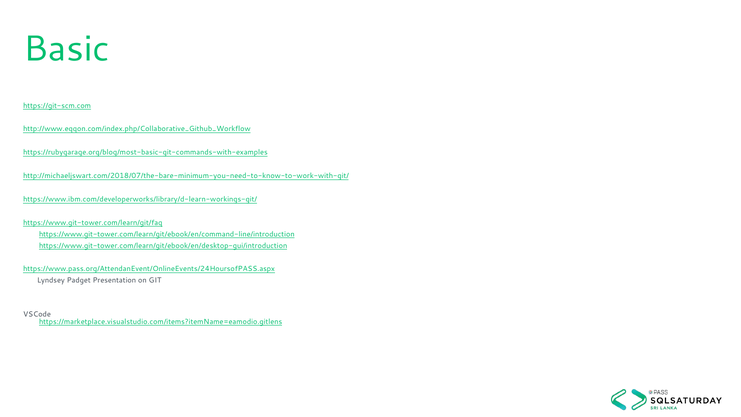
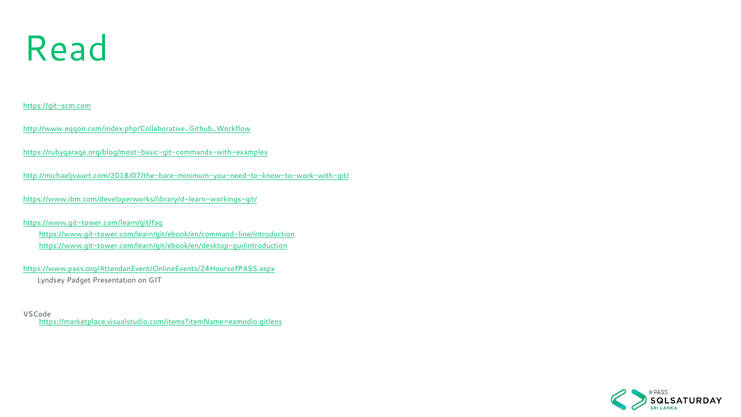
Basic: Basic -> Read (66, 49)
